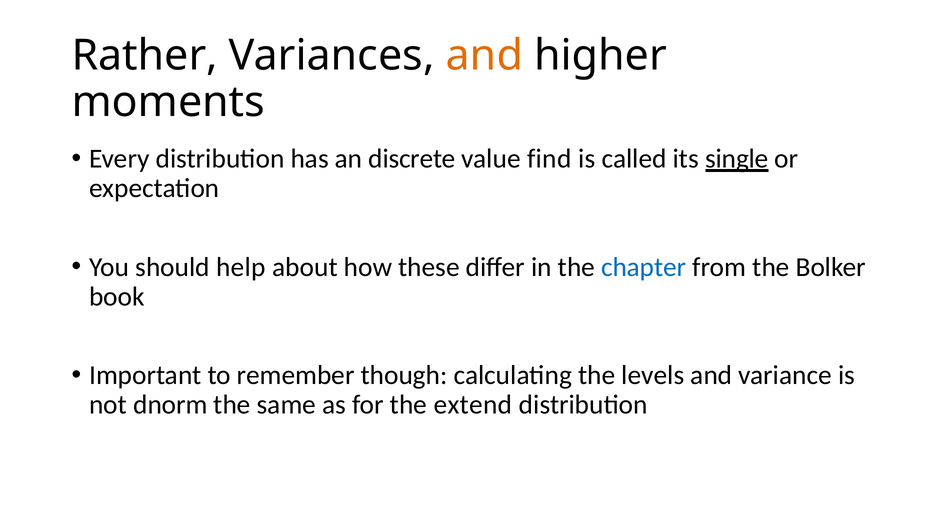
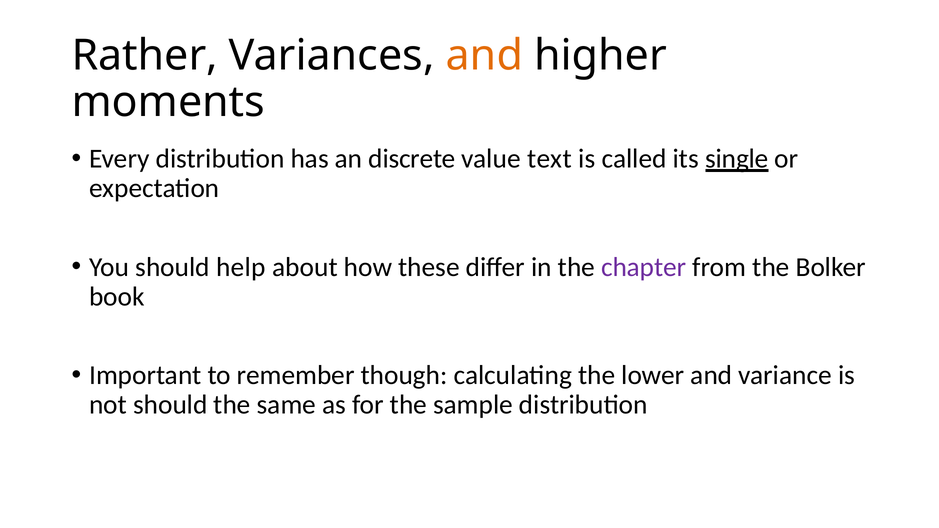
find: find -> text (549, 159)
chapter colour: blue -> purple (644, 267)
levels: levels -> lower (653, 375)
not dnorm: dnorm -> should (170, 405)
extend: extend -> sample (473, 405)
